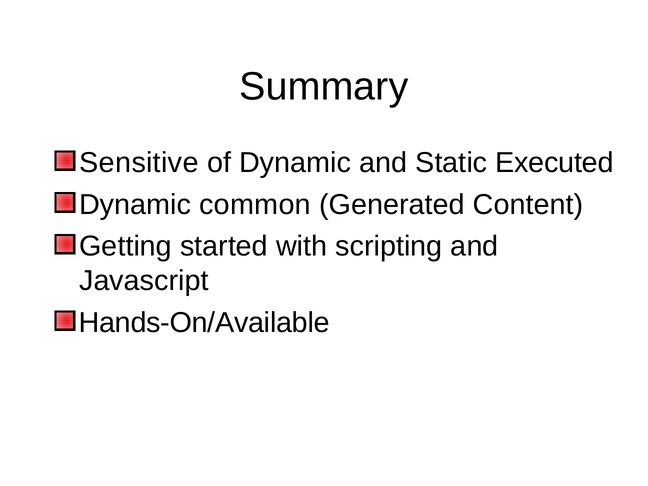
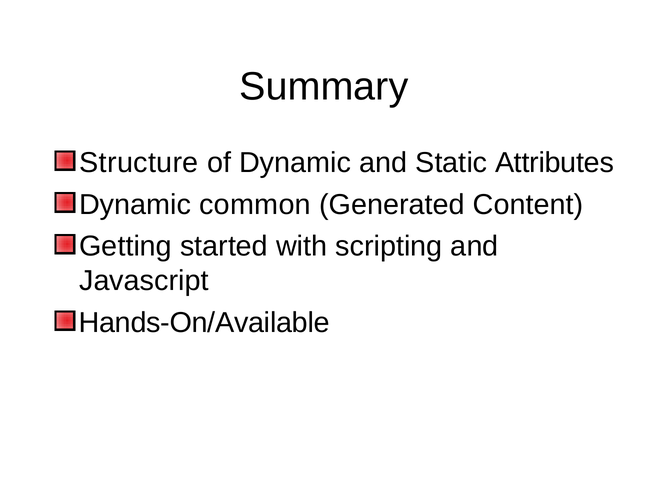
Sensitive: Sensitive -> Structure (139, 163)
Executed: Executed -> Attributes (554, 163)
